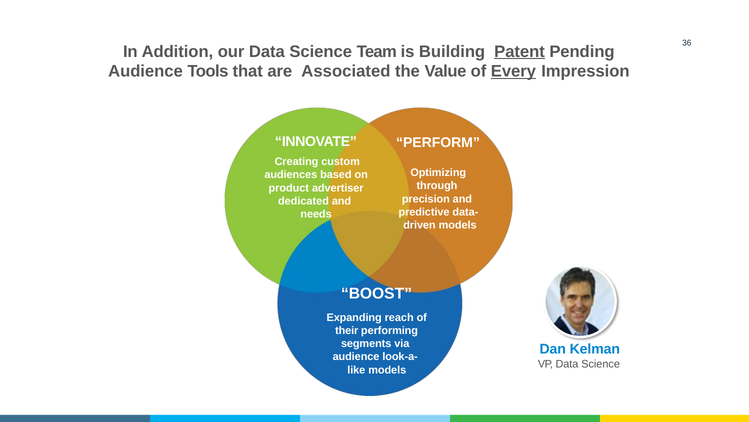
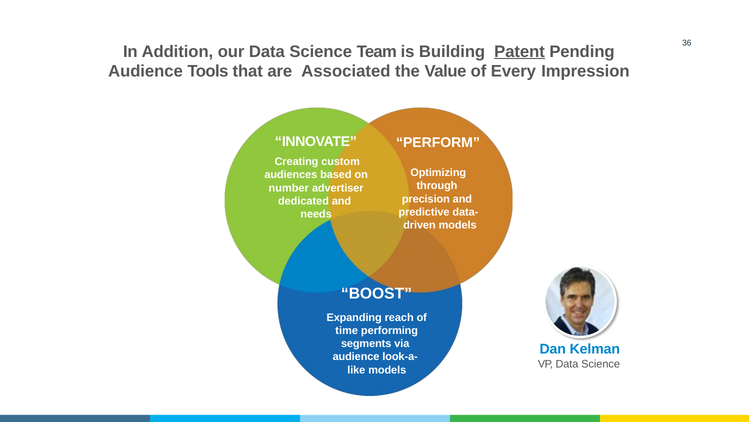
Every underline: present -> none (513, 71)
product: product -> number (289, 188)
their: their -> time (347, 330)
